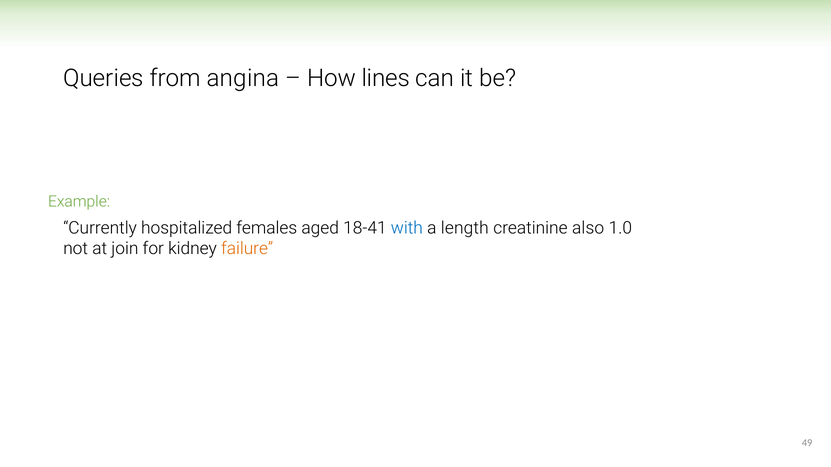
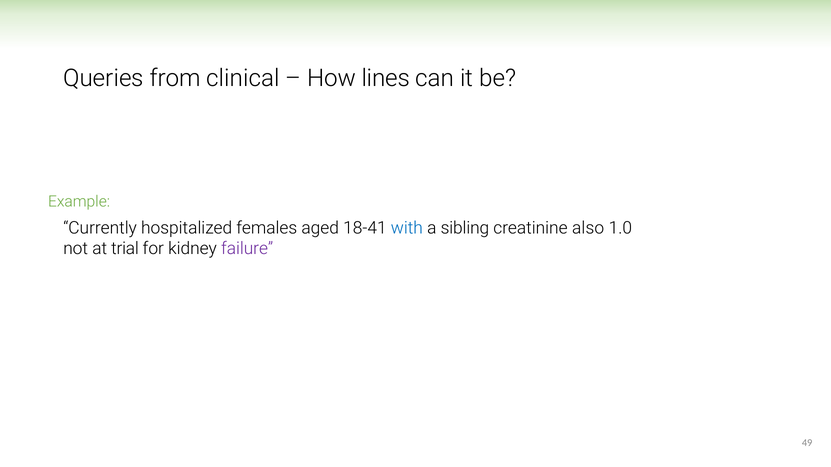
angina: angina -> clinical (243, 78)
length: length -> sibling (465, 228)
join: join -> trial (125, 249)
failure colour: orange -> purple (247, 249)
